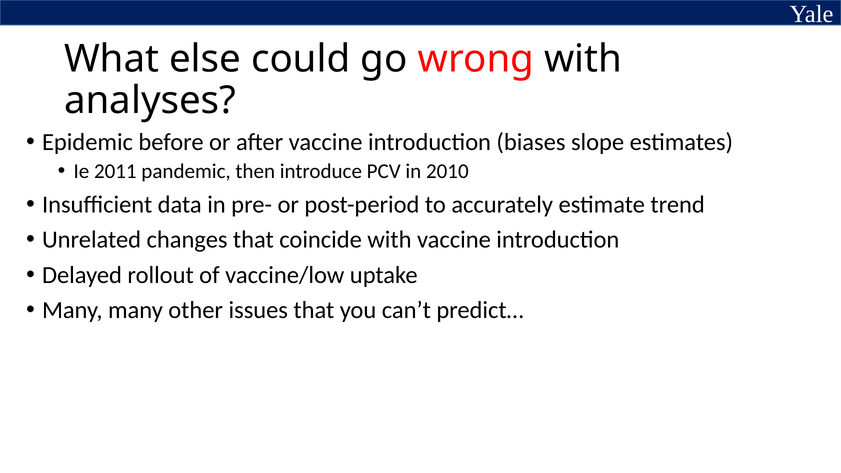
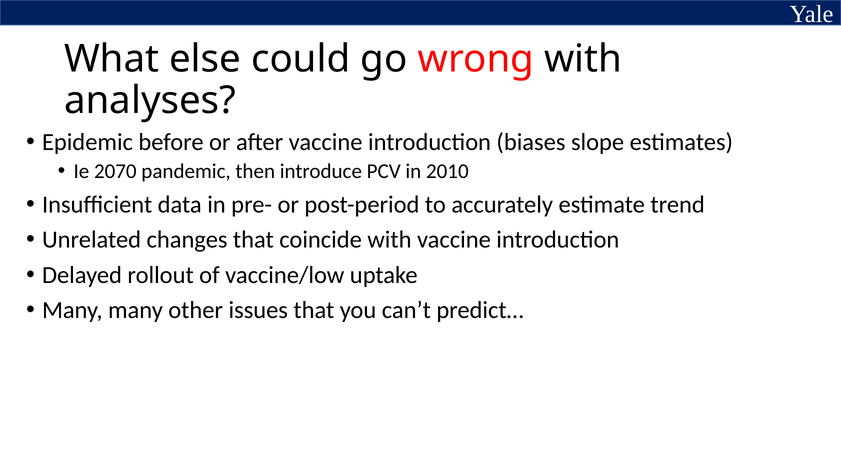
2011: 2011 -> 2070 (115, 171)
